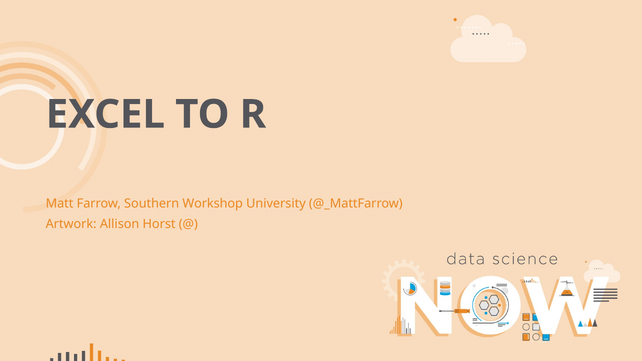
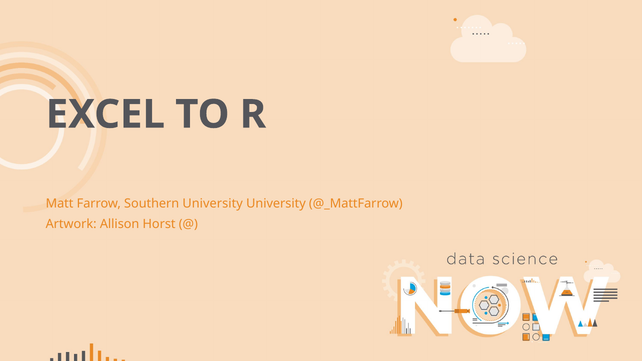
Southern Workshop: Workshop -> University (213, 204)
